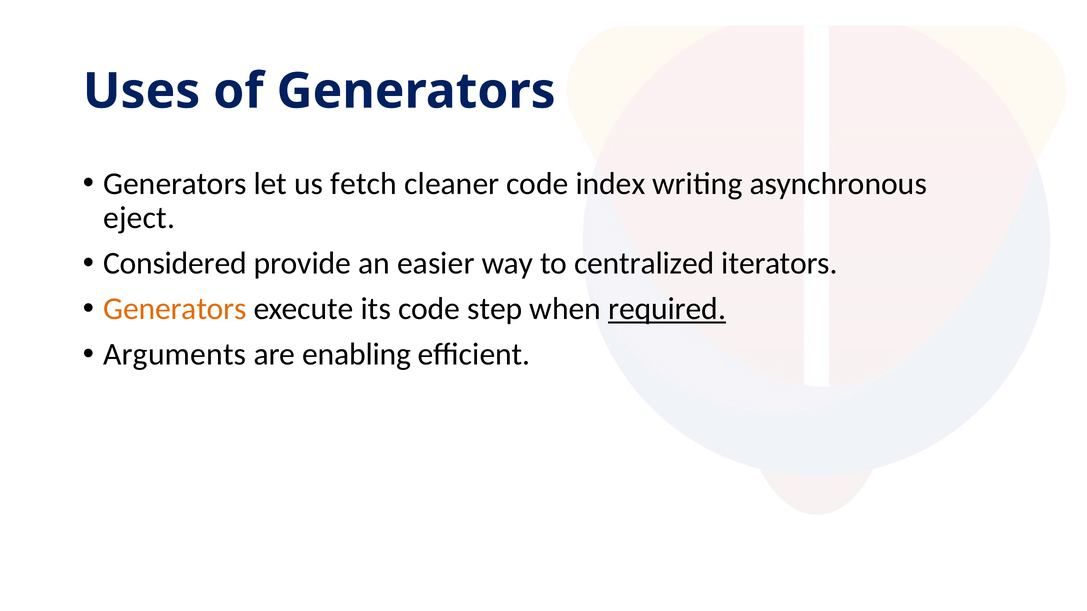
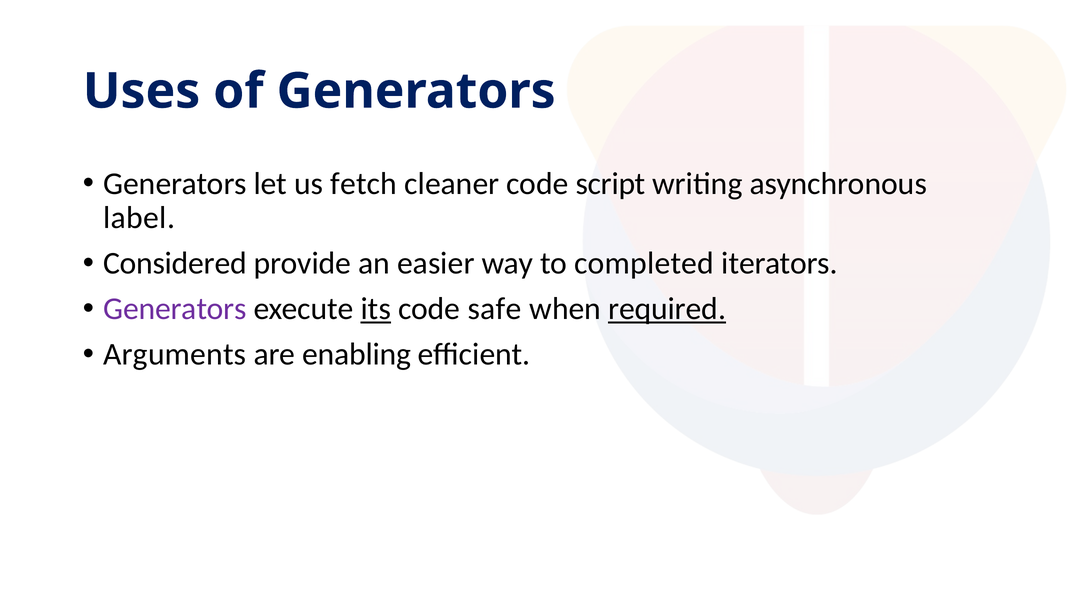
index: index -> script (611, 184)
eject: eject -> label (139, 218)
centralized: centralized -> completed (644, 264)
Generators colour: orange -> purple (175, 309)
its underline: none -> present (376, 309)
step: step -> safe (495, 309)
